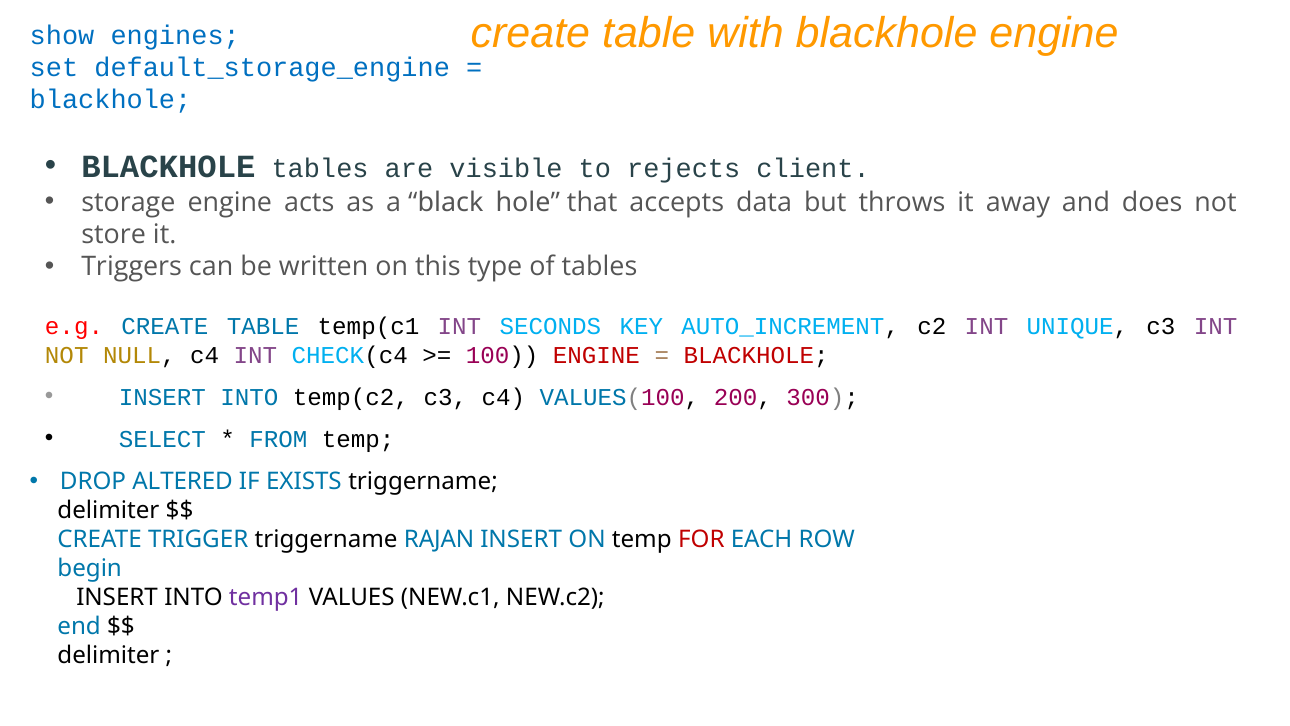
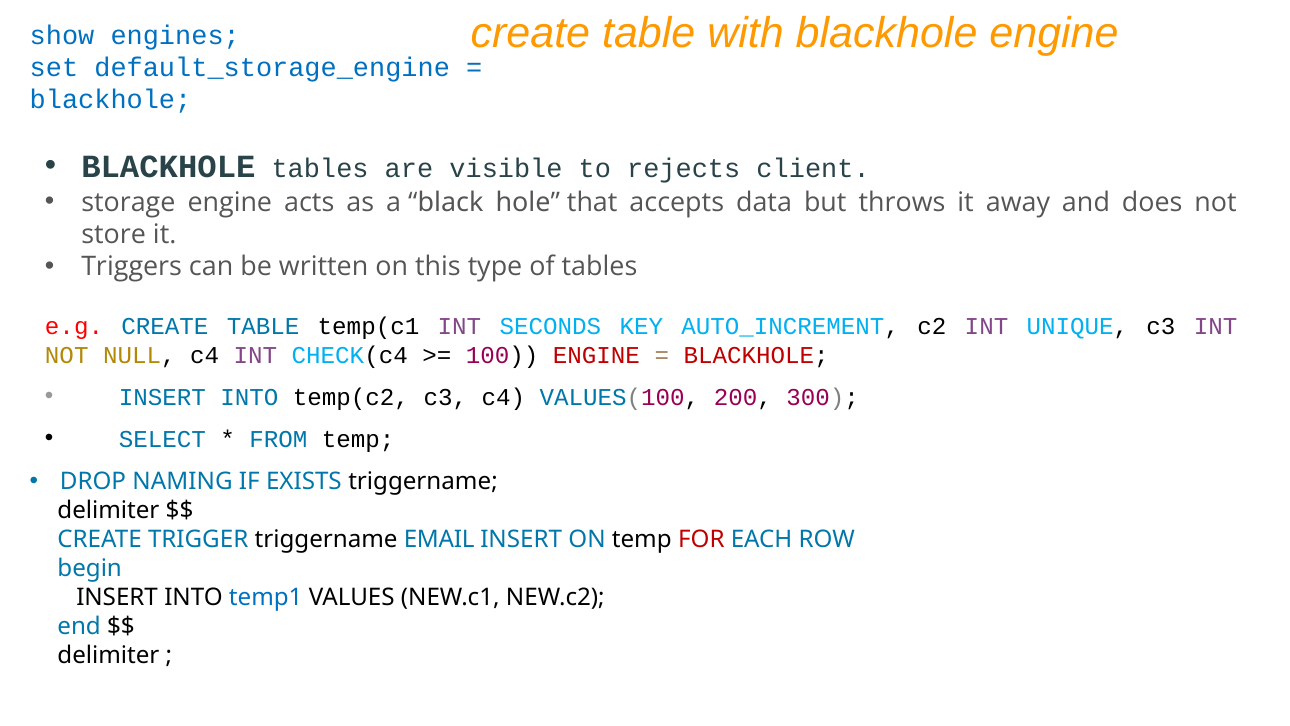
ALTERED: ALTERED -> NAMING (183, 481)
RAJAN: RAJAN -> EMAIL (439, 539)
temp1 colour: purple -> blue (266, 597)
